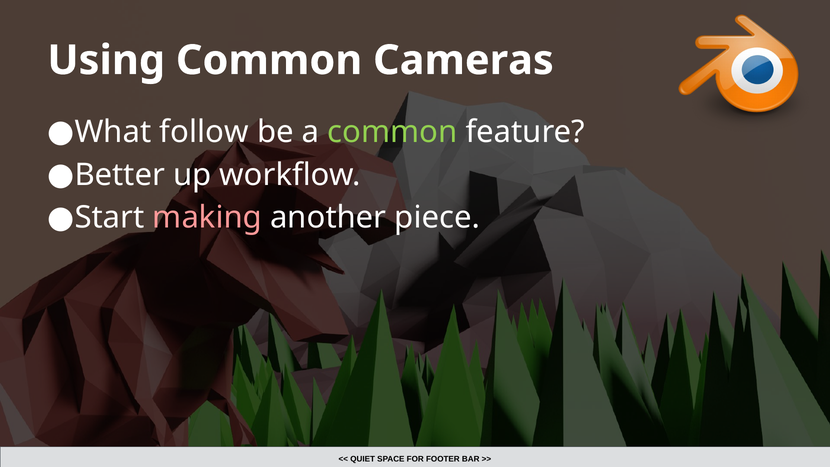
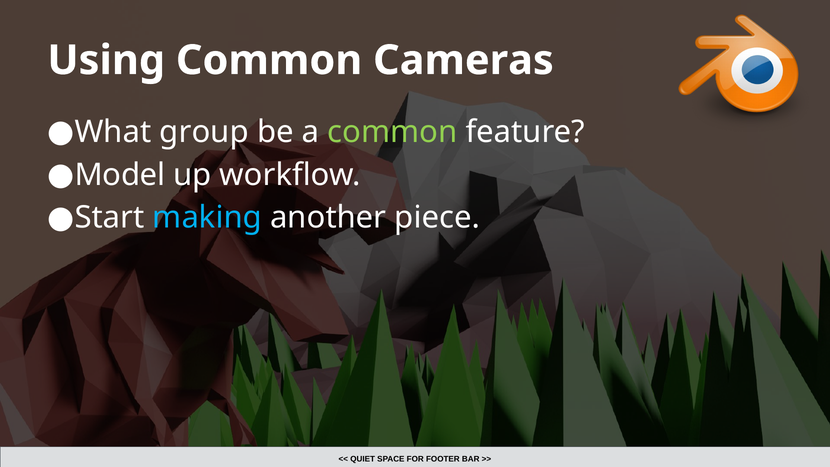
follow: follow -> group (204, 132)
Better: Better -> Model (120, 175)
making colour: pink -> light blue (207, 218)
